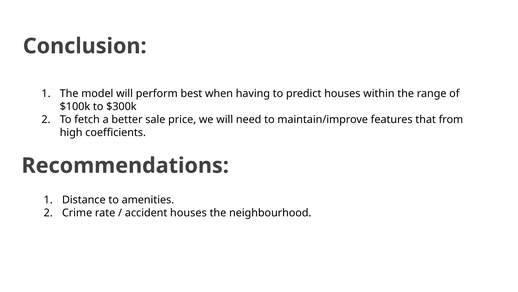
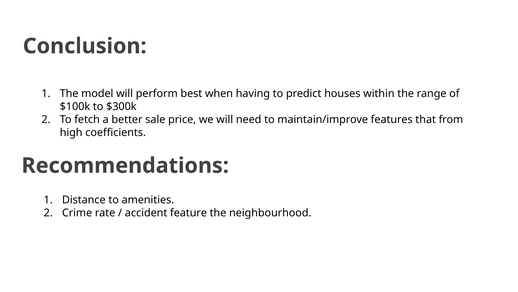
accident houses: houses -> feature (189, 213)
